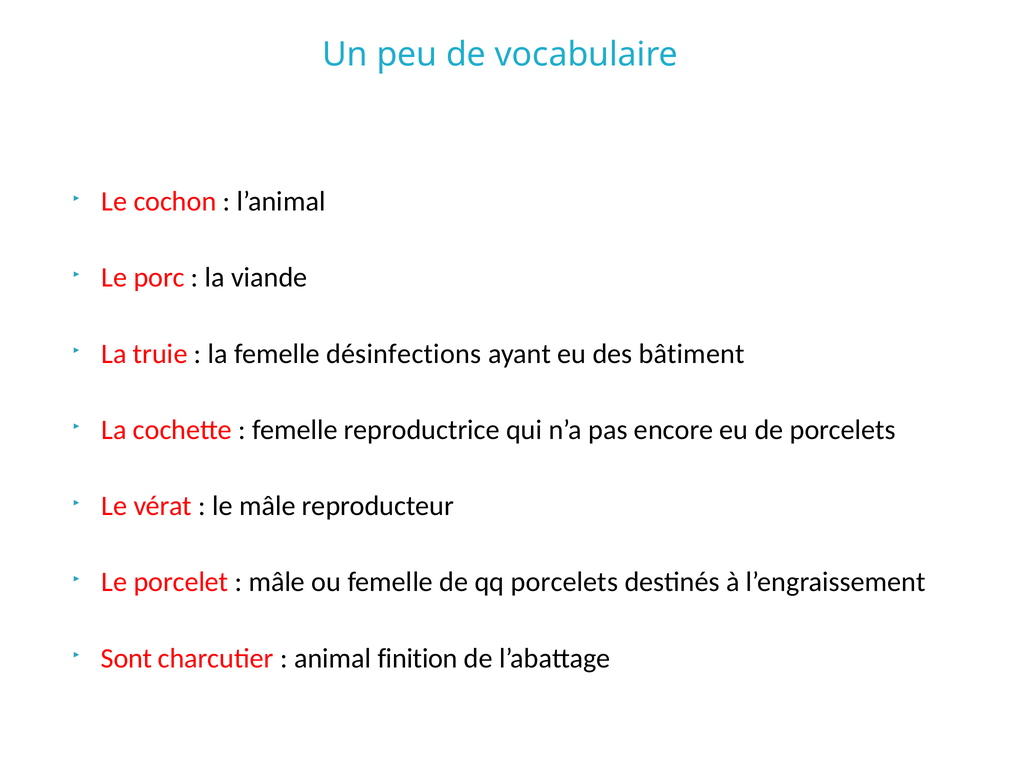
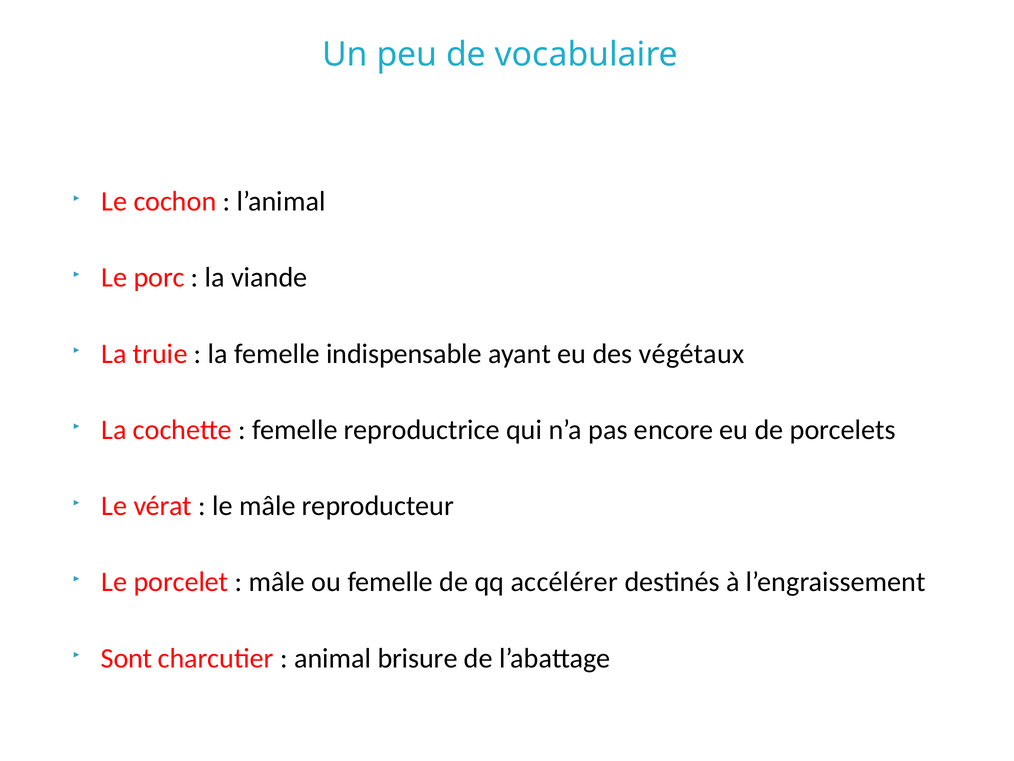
désinfections: désinfections -> indispensable (404, 354)
bâtiment: bâtiment -> végétaux (692, 354)
qq porcelets: porcelets -> accélérer (564, 582)
finition: finition -> brisure (418, 658)
